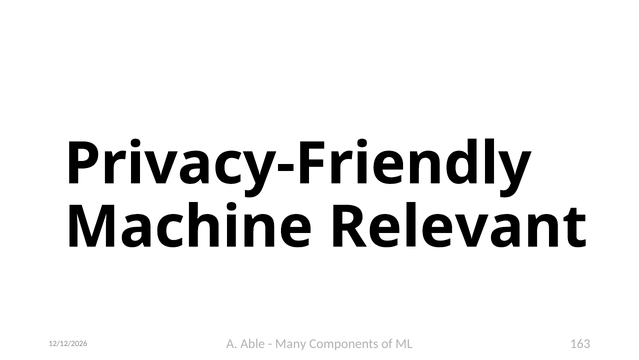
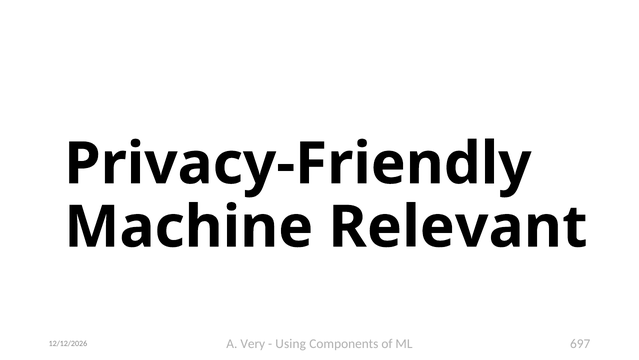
Able: Able -> Very (253, 343)
Many: Many -> Using (291, 343)
163: 163 -> 697 (580, 343)
